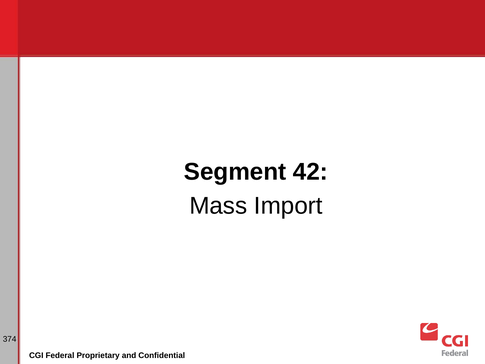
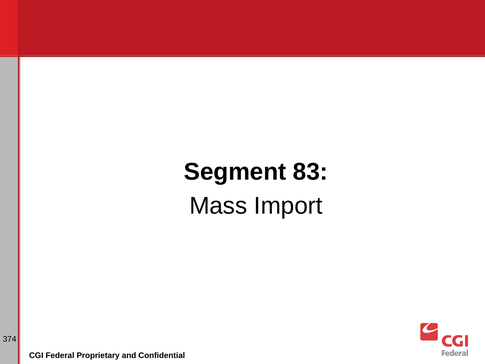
42: 42 -> 83 (311, 172)
